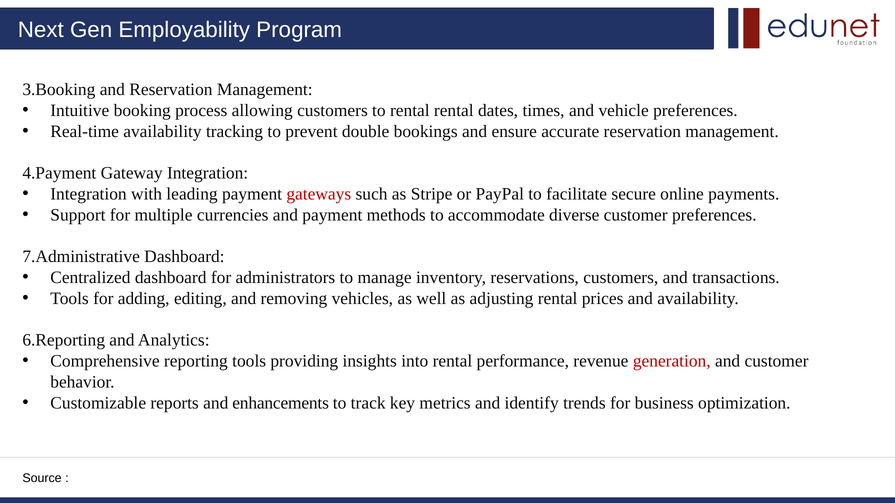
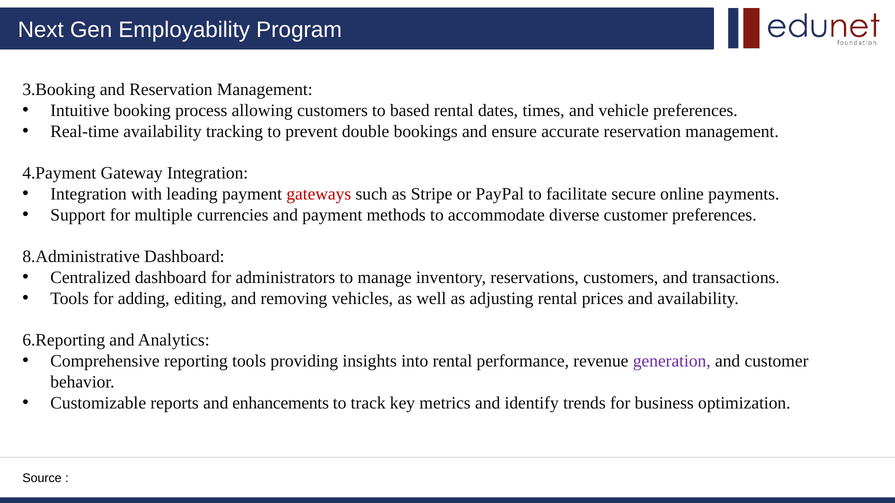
to rental: rental -> based (410, 111)
7.Administrative: 7.Administrative -> 8.Administrative (81, 257)
generation colour: red -> purple (672, 361)
